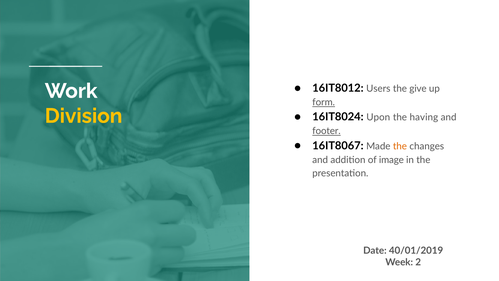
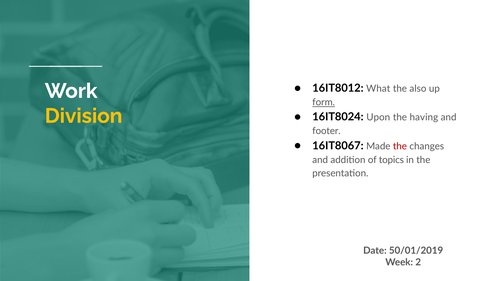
Users: Users -> What (378, 89)
give: give -> also (418, 89)
footer underline: present -> none (326, 131)
the colour: orange -> red (400, 146)
image: image -> topics (391, 160)
40/01/2019: 40/01/2019 -> 50/01/2019 (416, 250)
